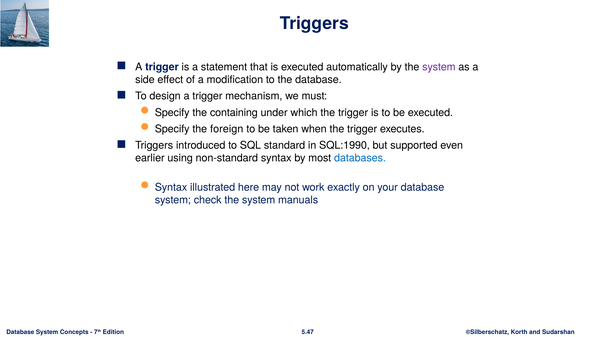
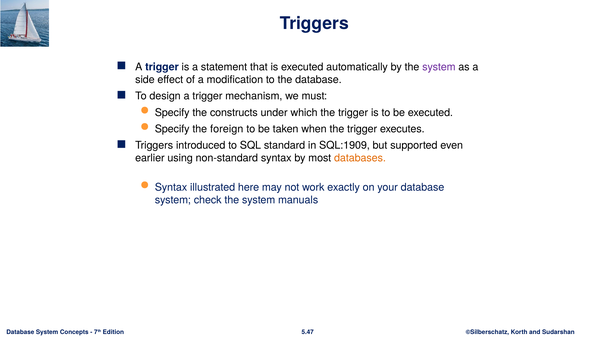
containing: containing -> constructs (234, 112)
SQL:1990: SQL:1990 -> SQL:1909 (344, 145)
databases colour: blue -> orange (360, 158)
